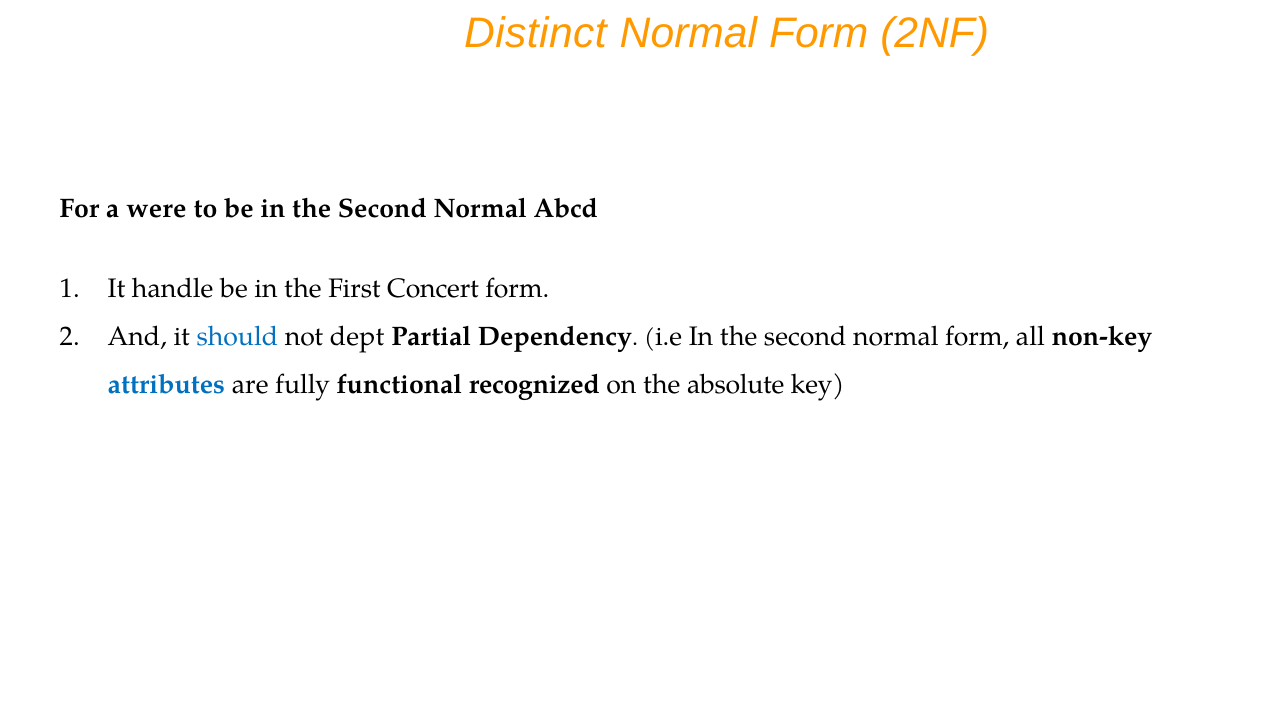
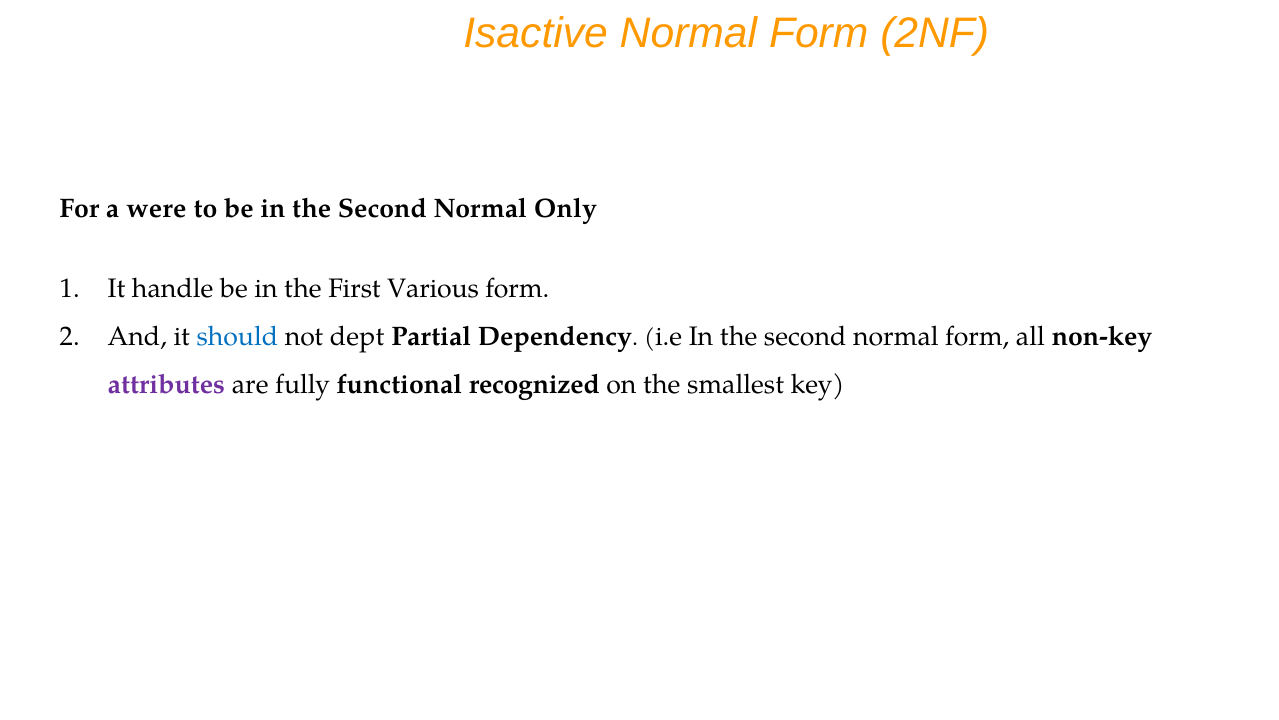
Distinct: Distinct -> Isactive (536, 33)
Abcd: Abcd -> Only (566, 209)
Concert: Concert -> Various (433, 288)
attributes colour: blue -> purple (166, 384)
absolute: absolute -> smallest (736, 384)
